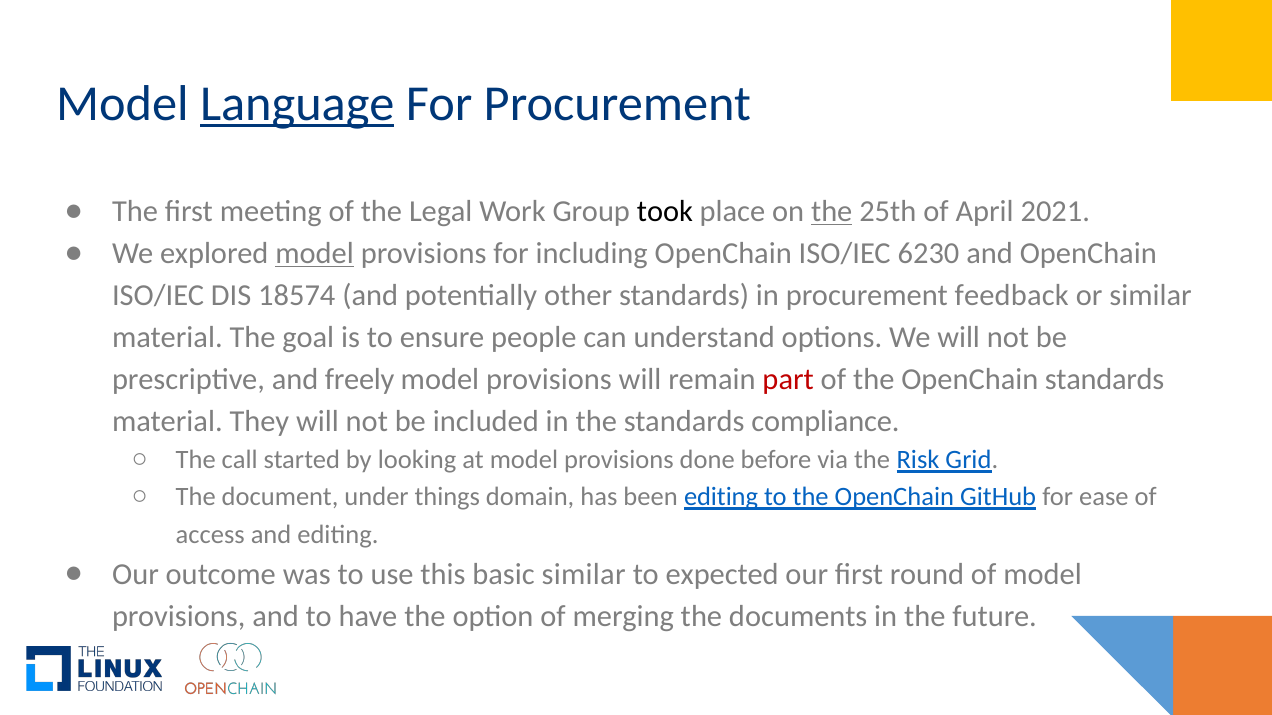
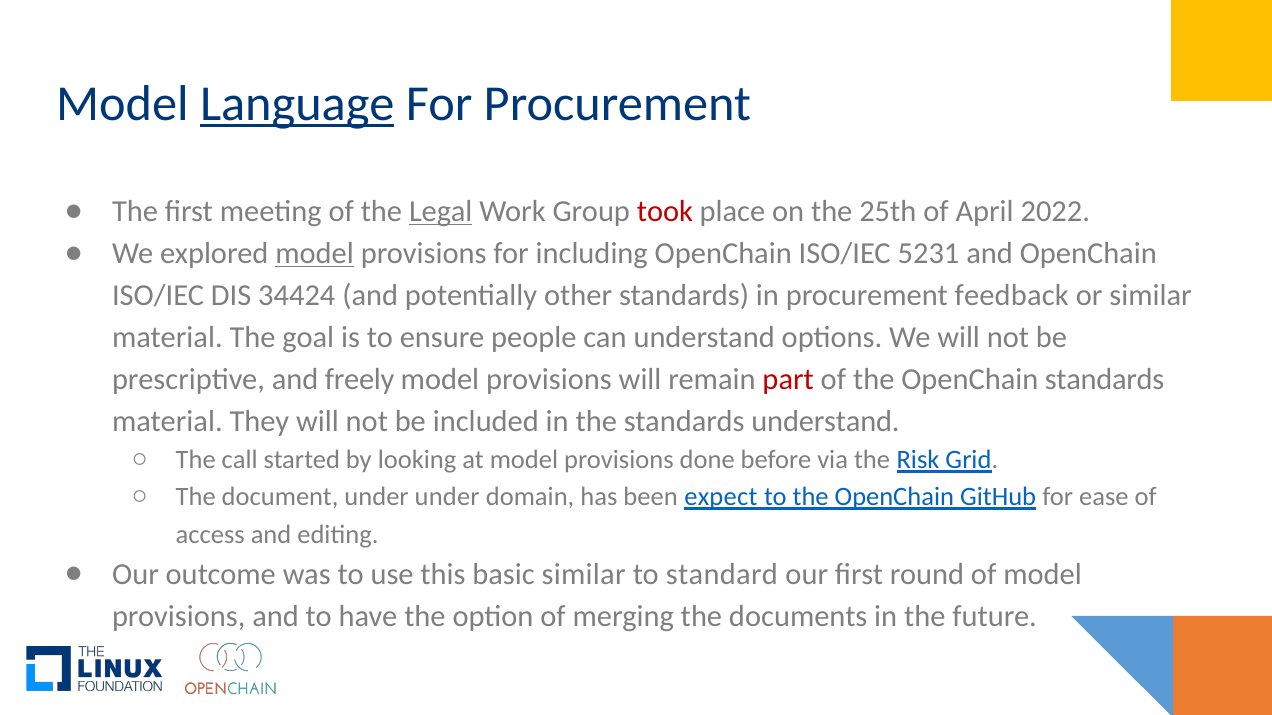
Legal underline: none -> present (441, 212)
took colour: black -> red (665, 212)
the underline: present -> none (832, 212)
2021: 2021 -> 2022 (1055, 212)
6230: 6230 -> 5231 (929, 254)
18574: 18574 -> 34424 (297, 296)
standards compliance: compliance -> understand (826, 422)
under things: things -> under (447, 498)
been editing: editing -> expect (721, 498)
expected: expected -> standard (722, 575)
